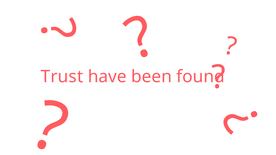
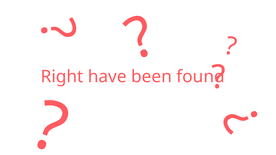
Trust: Trust -> Right (62, 77)
